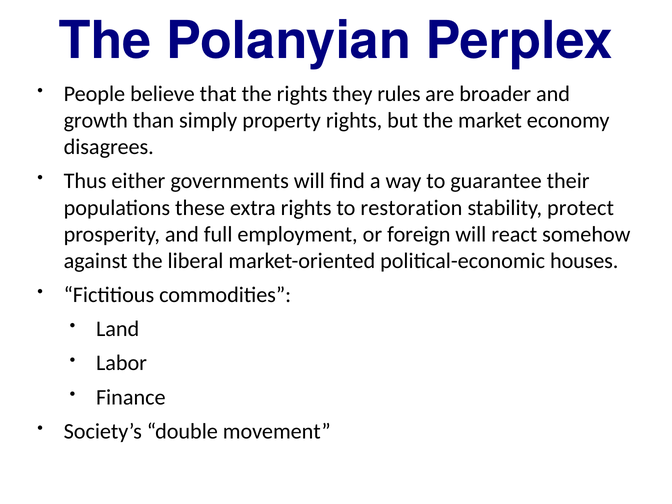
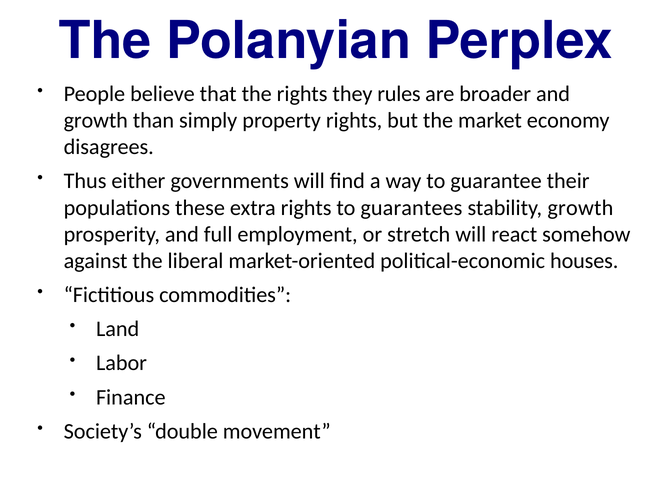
restoration: restoration -> guarantees (411, 208)
stability protect: protect -> growth (580, 208)
foreign: foreign -> stretch (419, 234)
